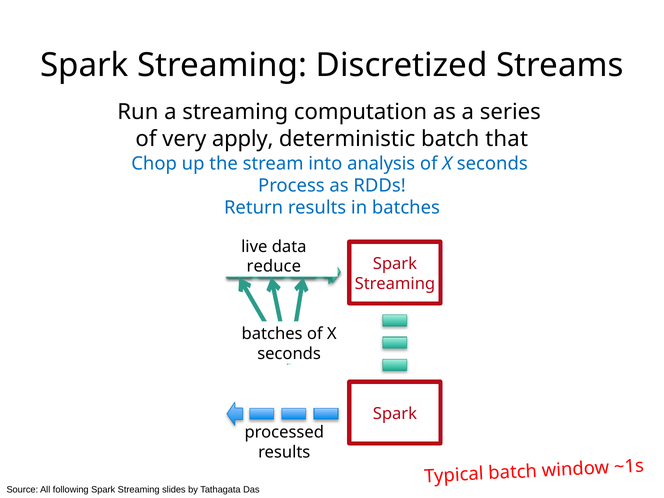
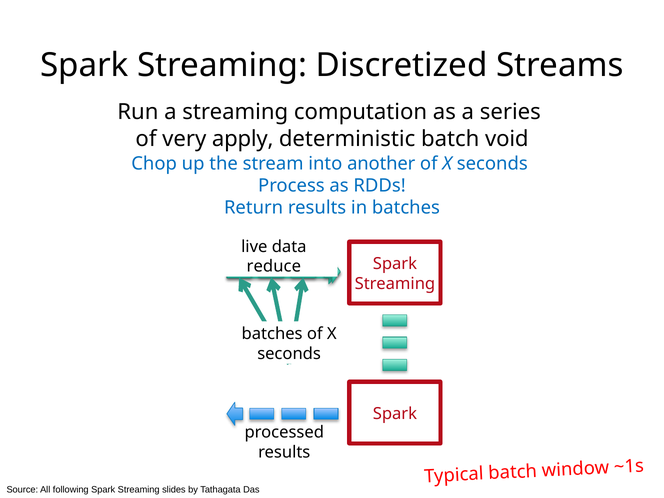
that: that -> void (507, 139)
analysis: analysis -> another (381, 163)
